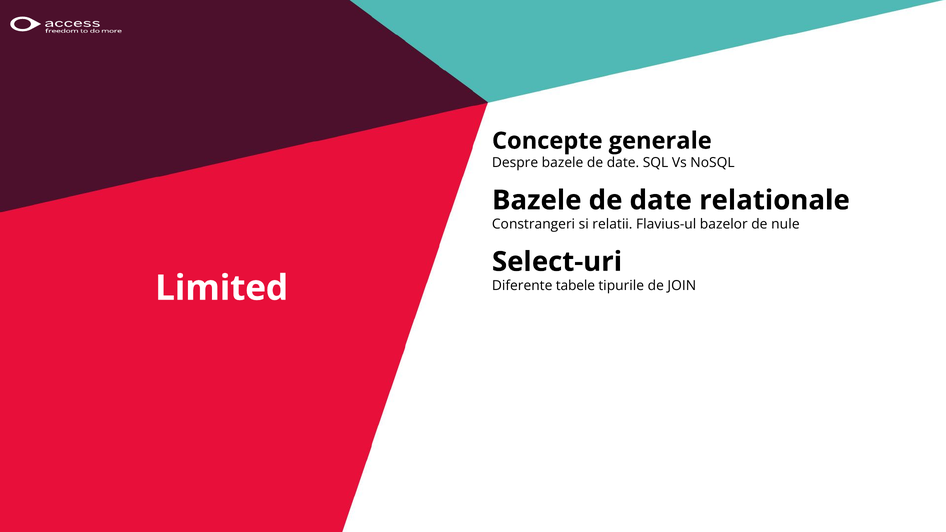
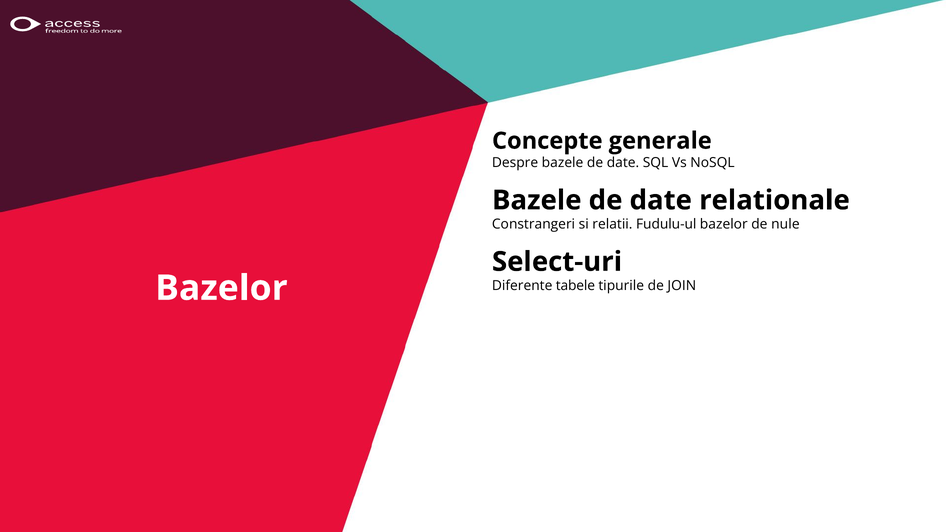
Flavius-ul: Flavius-ul -> Fudulu-ul (666, 224)
Limited: Limited -> Bazelor (221, 288)
